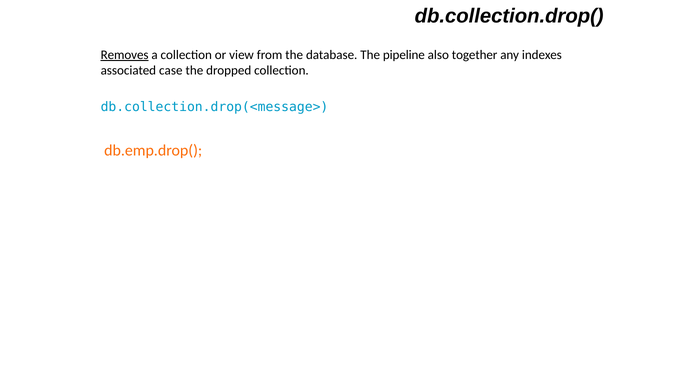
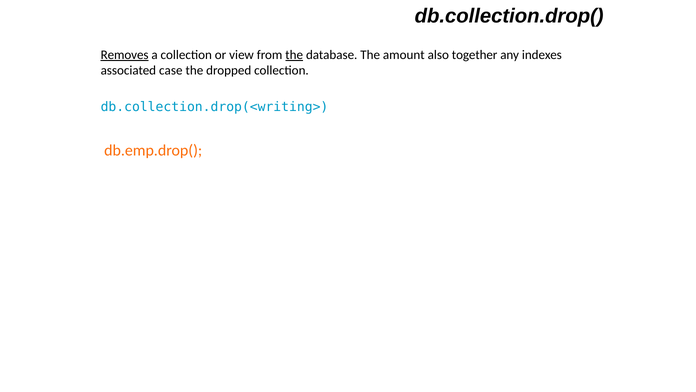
the underline: none -> present (294, 55)
pipeline: pipeline -> amount (404, 55)
db.collection.drop(<message>: db.collection.drop(<message> -> db.collection.drop(<writing> (214, 107)
